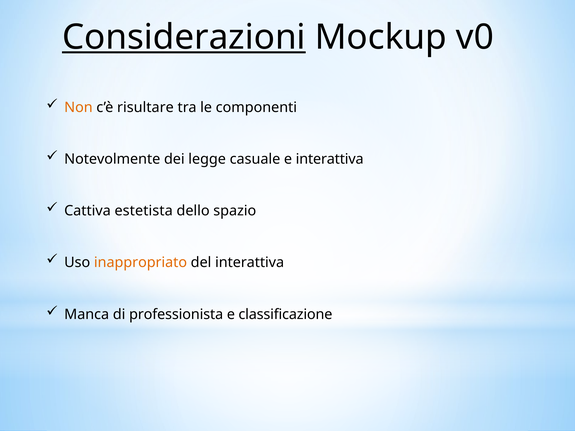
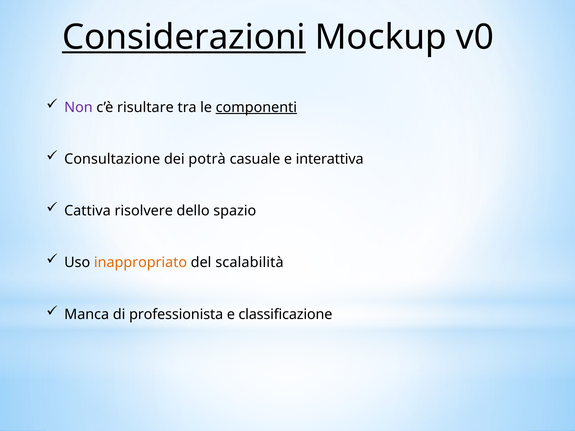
Non colour: orange -> purple (78, 107)
componenti underline: none -> present (256, 107)
Notevolmente: Notevolmente -> Consultazione (112, 159)
legge: legge -> potrà (207, 159)
estetista: estetista -> risolvere (144, 211)
del interattiva: interattiva -> scalabilità (250, 263)
